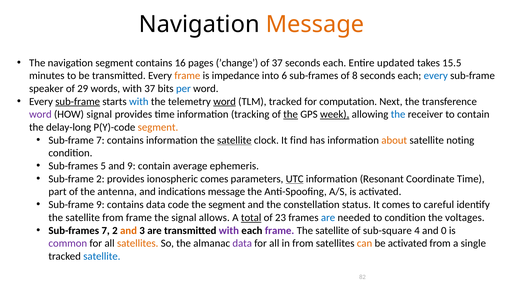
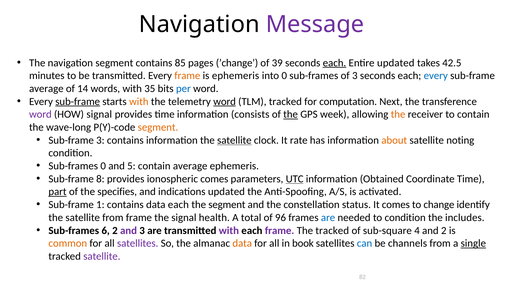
Message colour: orange -> purple (315, 24)
16: 16 -> 85 (180, 63)
of 37: 37 -> 39 (277, 63)
each underline: none -> present (335, 63)
15.5: 15.5 -> 42.5 (452, 63)
is impedance: impedance -> ephemeris (236, 76)
into 6: 6 -> 0 (284, 76)
of 8: 8 -> 3 (355, 76)
speaker: speaker -> average (46, 89)
29: 29 -> 14 (83, 89)
with 37: 37 -> 35 (150, 89)
with colour: blue -> orange (139, 102)
tracking: tracking -> consists (250, 115)
week underline: present -> none (335, 115)
the colour: blue -> orange (398, 115)
delay-long: delay-long -> wave-long (69, 127)
Sub-frame 7: 7 -> 3 (100, 140)
find: find -> rate (299, 140)
Sub-frames 5: 5 -> 0 (103, 166)
and 9: 9 -> 5 (131, 166)
Sub-frame 2: 2 -> 8 (100, 179)
Resonant: Resonant -> Obtained (382, 179)
part underline: none -> present (58, 192)
antenna: antenna -> specifies (117, 192)
indications message: message -> updated (226, 192)
Sub-frame 9: 9 -> 1 (100, 205)
data code: code -> each (178, 205)
careful: careful -> change (439, 205)
allows: allows -> health (214, 218)
total underline: present -> none (251, 218)
23: 23 -> 96 (280, 218)
voltages: voltages -> includes (465, 218)
Sub-frames 7: 7 -> 6 (106, 231)
and colour: orange -> purple (129, 231)
satellite: satellite -> tracked (332, 231)
and 0: 0 -> 2 (444, 231)
common colour: purple -> orange (68, 244)
satellites colour: orange -> purple (138, 244)
data colour: purple -> orange (242, 244)
in from: from -> book (303, 244)
can colour: orange -> blue (365, 244)
be activated: activated -> channels (408, 244)
single underline: none -> present (473, 244)
satellite colour: blue -> purple (102, 256)
